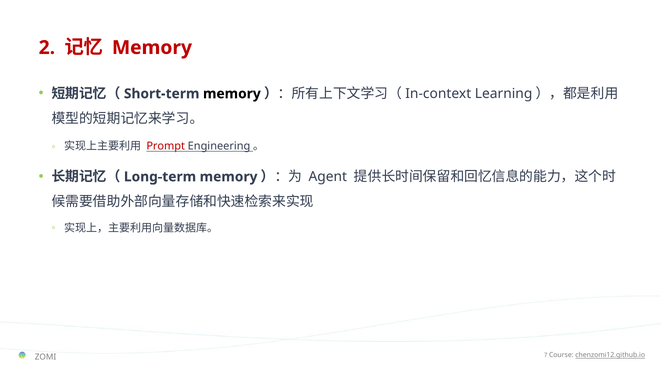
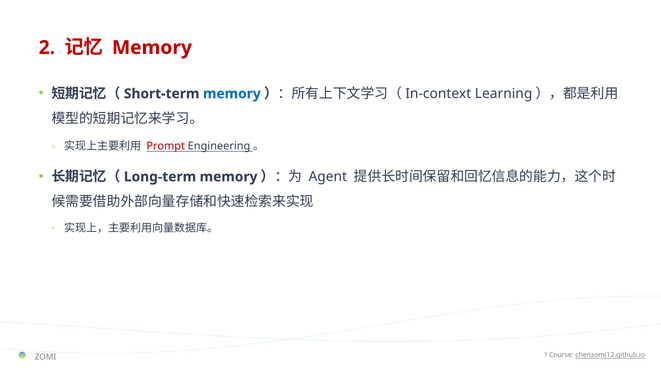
memory colour: black -> blue (232, 94)
